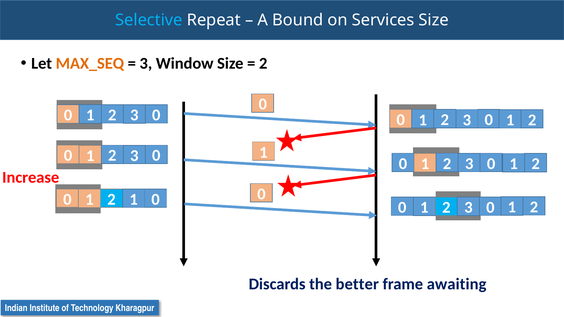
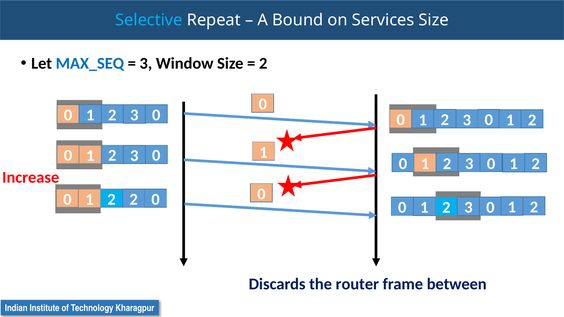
MAX_SEQ colour: orange -> blue (90, 63)
0 1 2 1: 1 -> 2 (134, 200)
better: better -> router (357, 284)
awaiting: awaiting -> between (457, 284)
